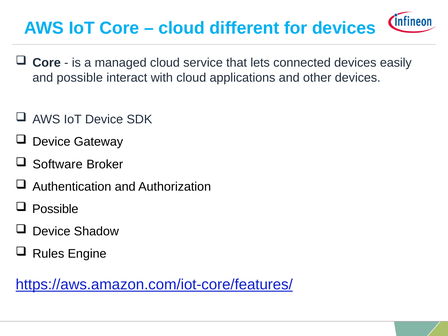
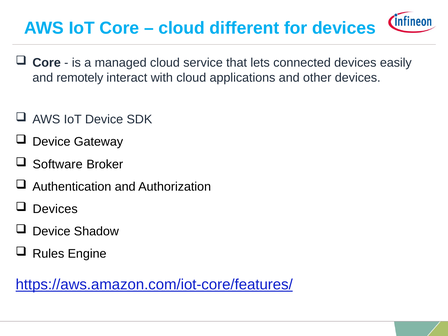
and possible: possible -> remotely (80, 78)
Possible: Possible -> Devices (55, 209)
